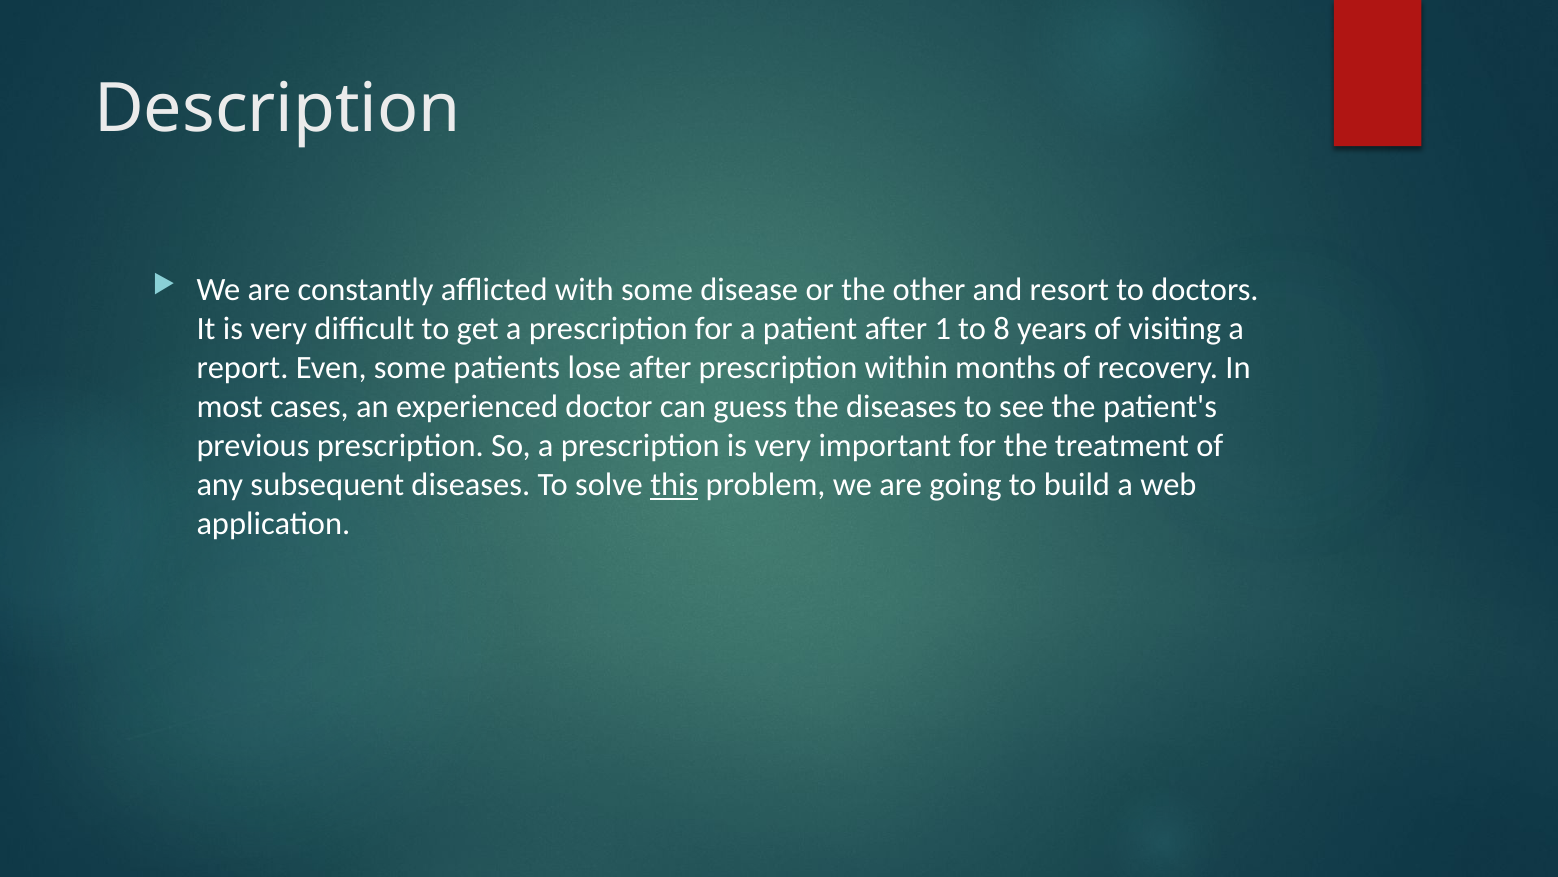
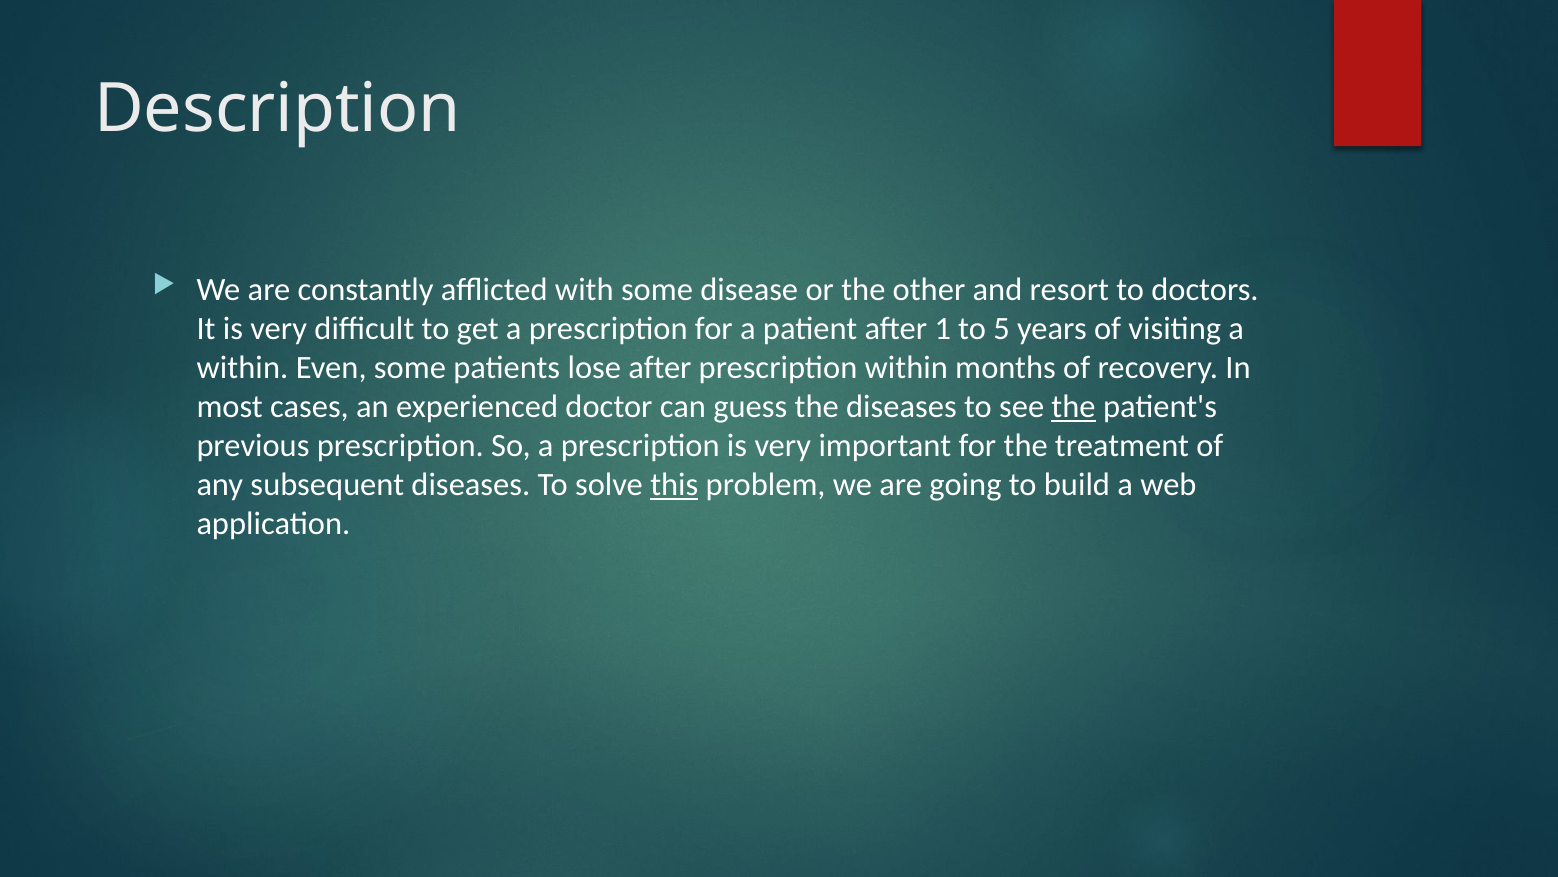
8: 8 -> 5 (1001, 329)
report: report -> within (242, 368)
the underline: none -> present (1074, 407)
